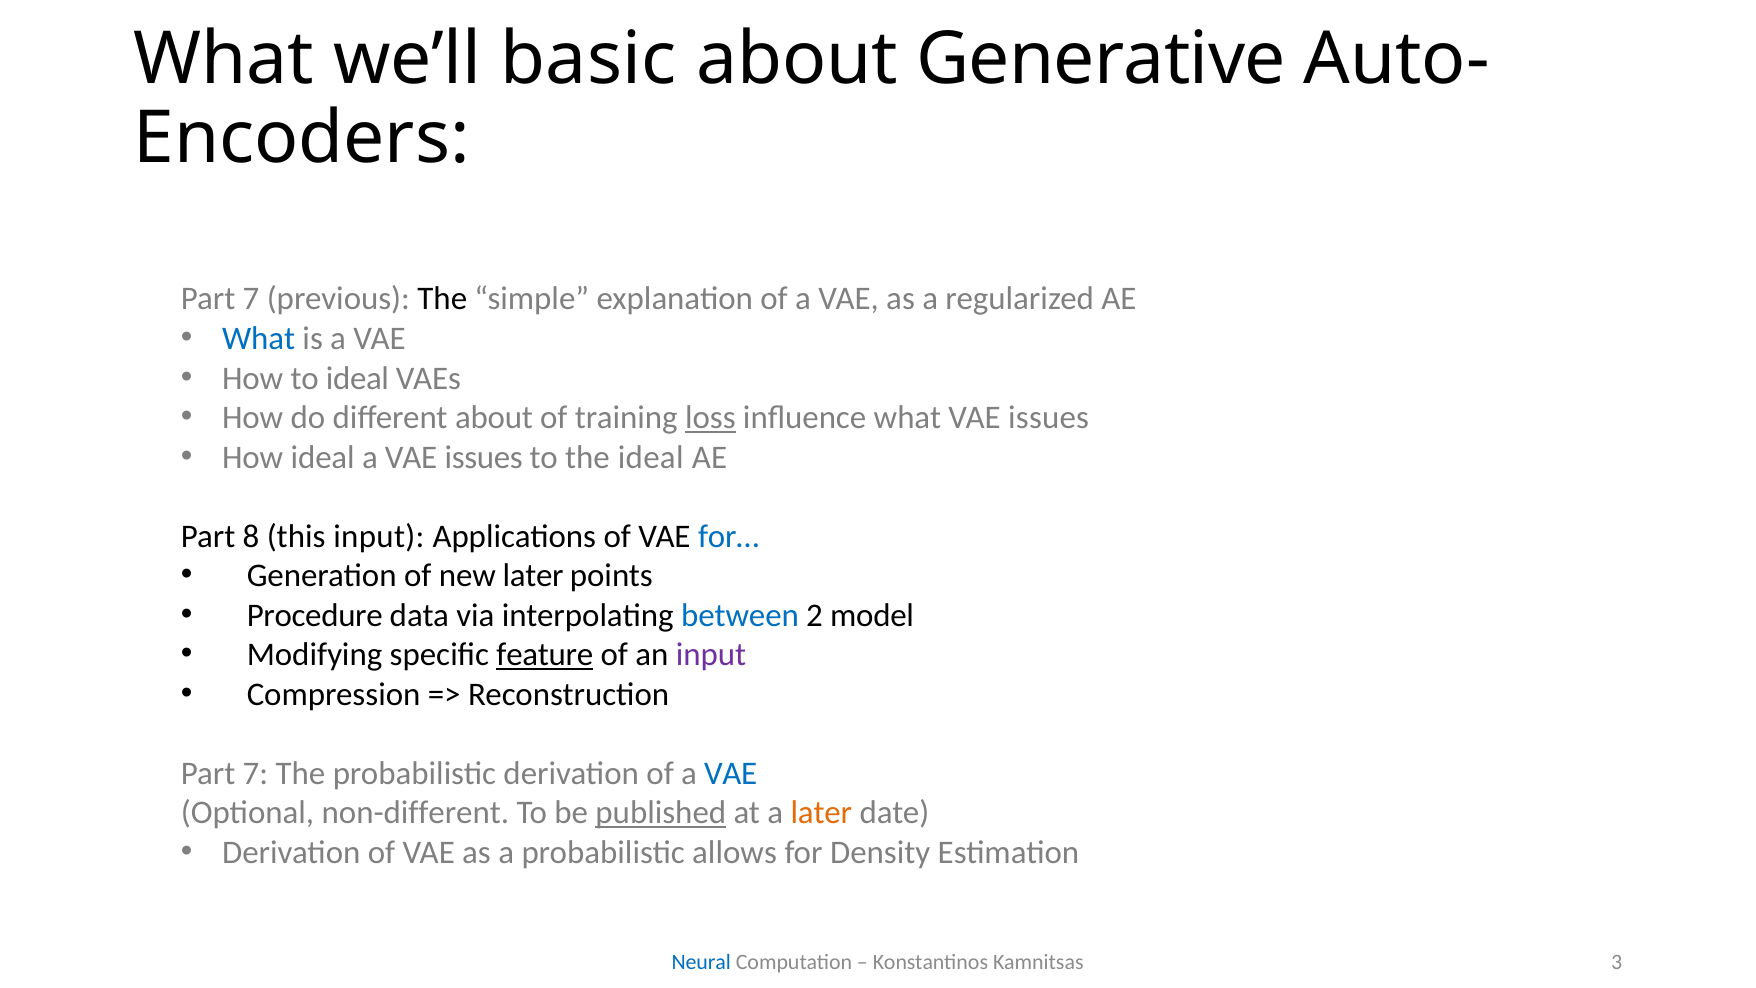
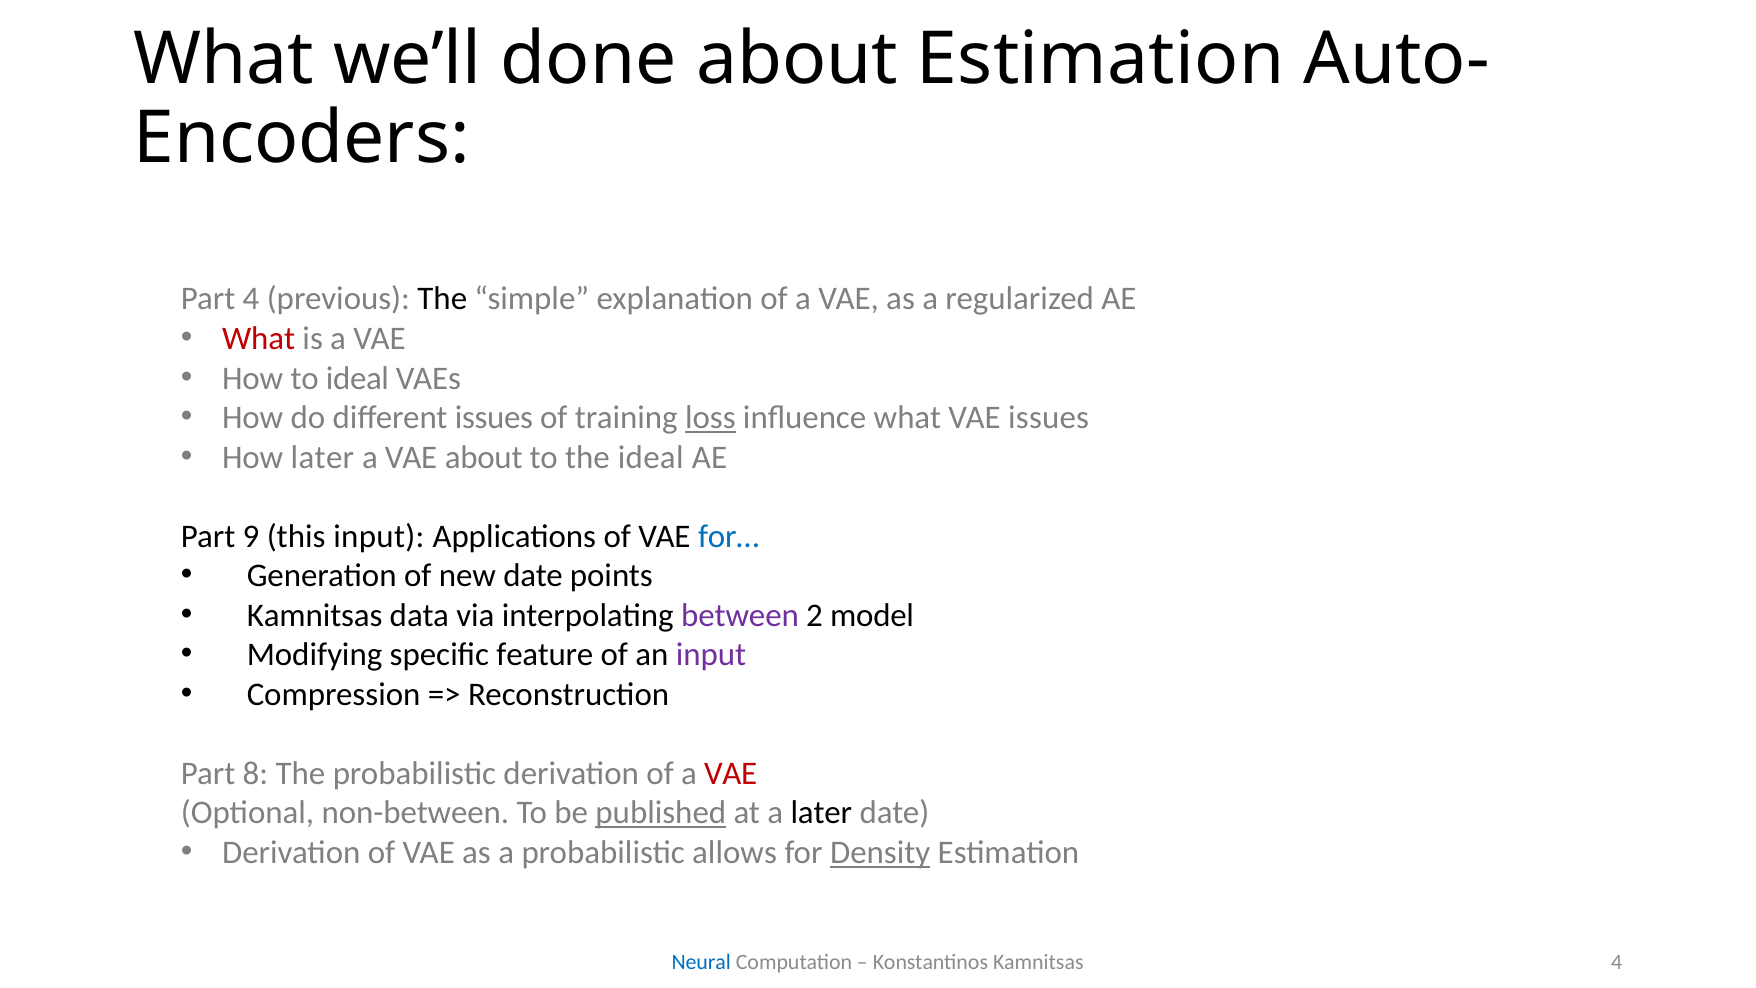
basic: basic -> done (589, 59)
about Generative: Generative -> Estimation (1101, 59)
7: 7 -> 4 (251, 299)
What colour: blue -> red (259, 339)
different about: about -> issues (494, 418)
How ideal: ideal -> later (322, 457)
a VAE issues: issues -> about (484, 457)
8: 8 -> 9 (251, 536)
new later: later -> date (533, 576)
Procedure: Procedure -> Kamnitsas (315, 615)
between colour: blue -> purple (740, 615)
feature underline: present -> none (545, 655)
7: 7 -> 8 (255, 773)
VAE colour: blue -> red (731, 773)
non-different: non-different -> non-between (415, 813)
later colour: orange -> black (821, 813)
Density underline: none -> present (880, 852)
Kamnitsas 3: 3 -> 4 (1617, 962)
